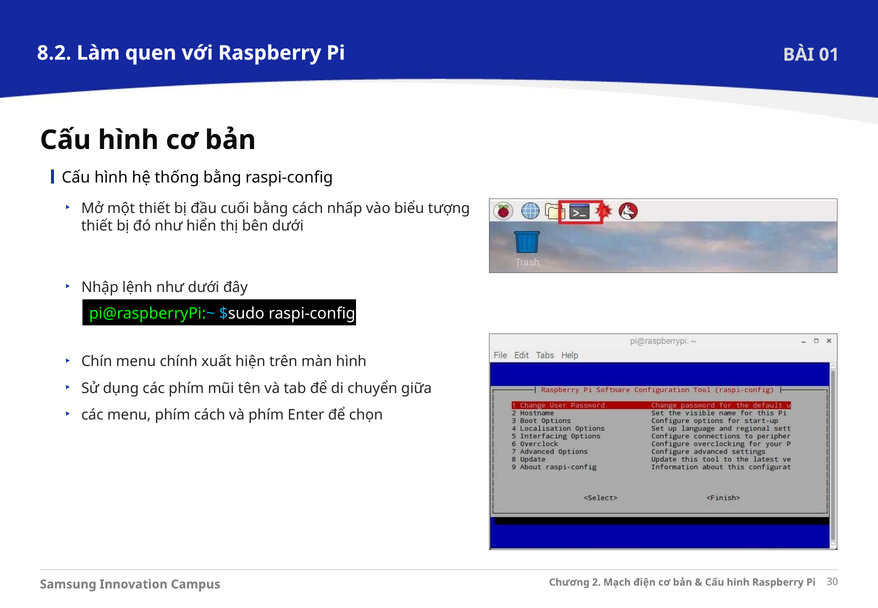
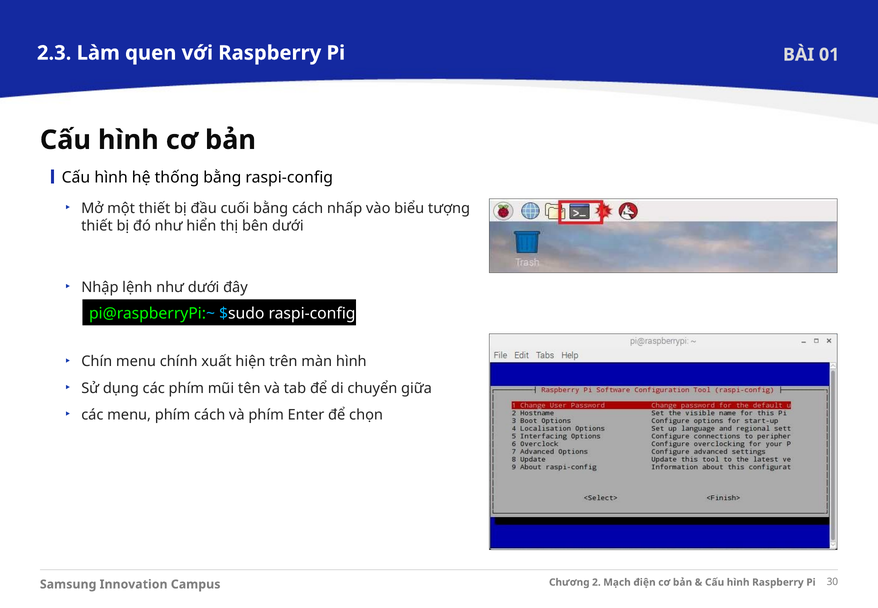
8.2: 8.2 -> 2.3 (54, 53)
